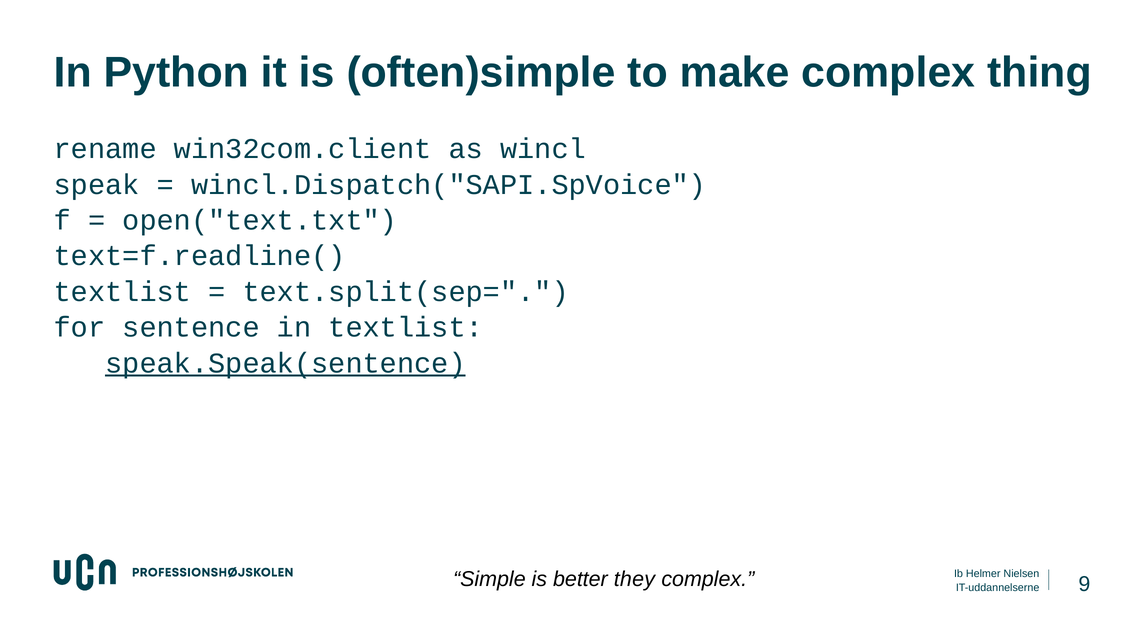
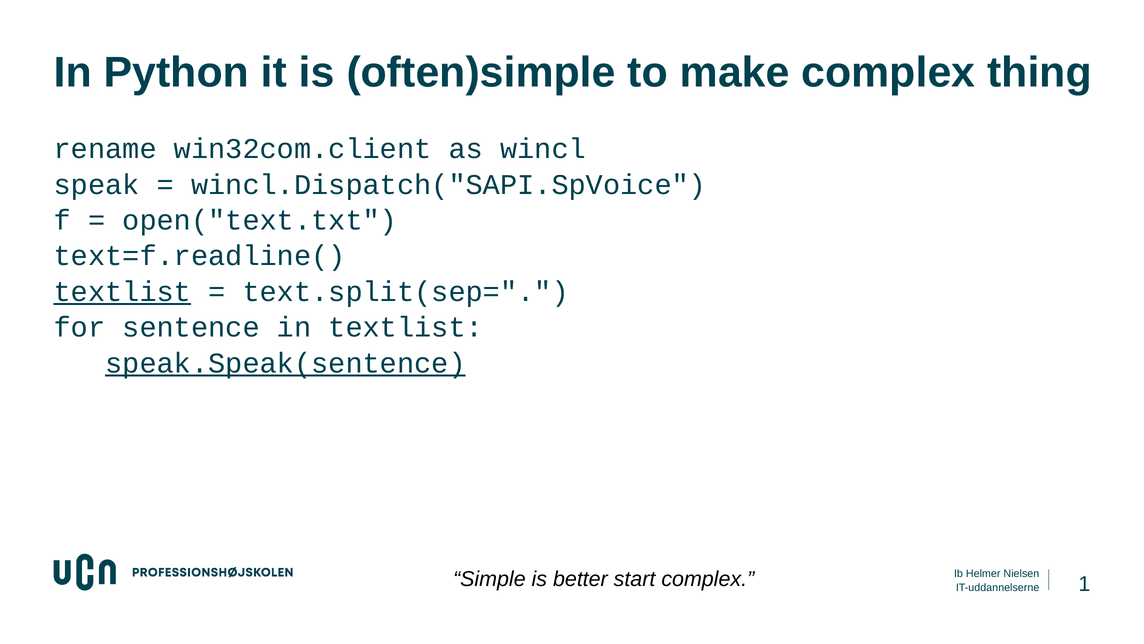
textlist underline: none -> present (122, 291)
9: 9 -> 1 (1084, 584)
they: they -> start (635, 579)
